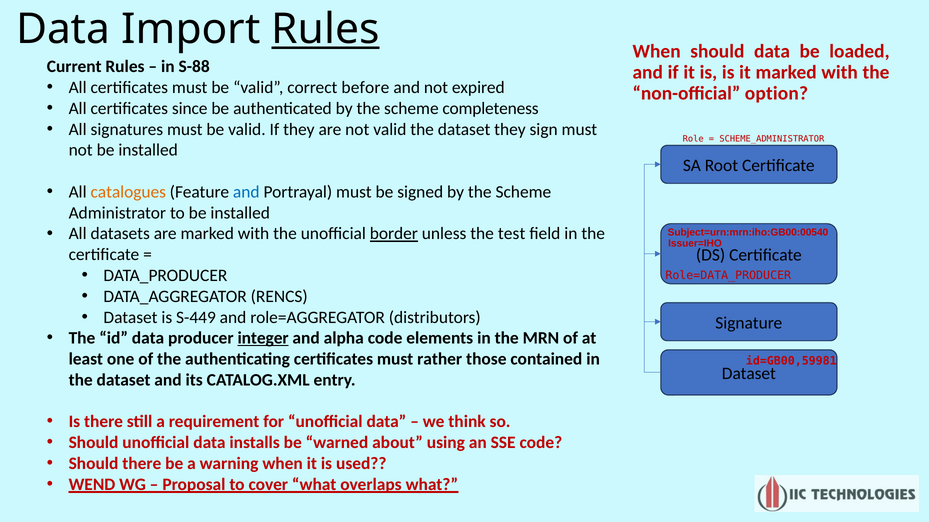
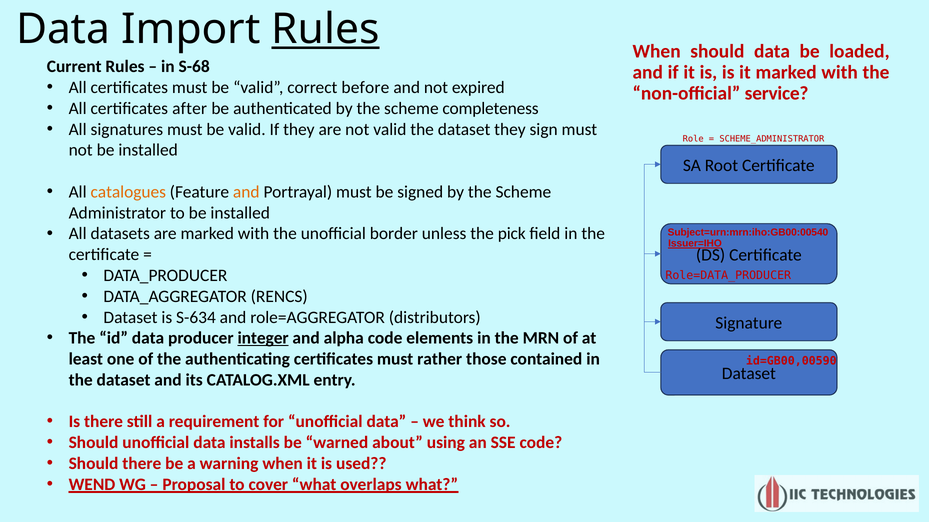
S-88: S-88 -> S-68 (194, 67)
option: option -> service (777, 93)
since: since -> after (190, 109)
and colour: blue -> orange (246, 192)
border underline: present -> none (394, 234)
test: test -> pick (512, 234)
Issuer=IHO underline: none -> present (695, 244)
S-449: S-449 -> S-634 (196, 318)
id=GB00,59981: id=GB00,59981 -> id=GB00,00590 (791, 361)
